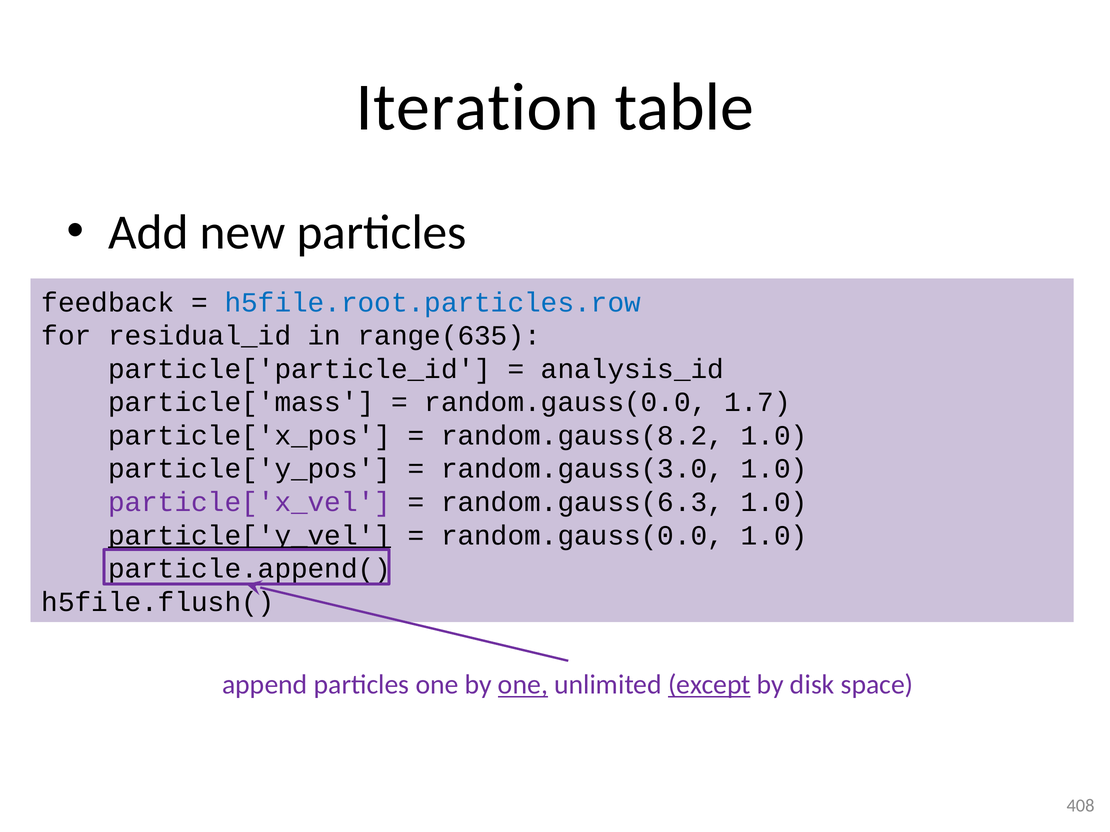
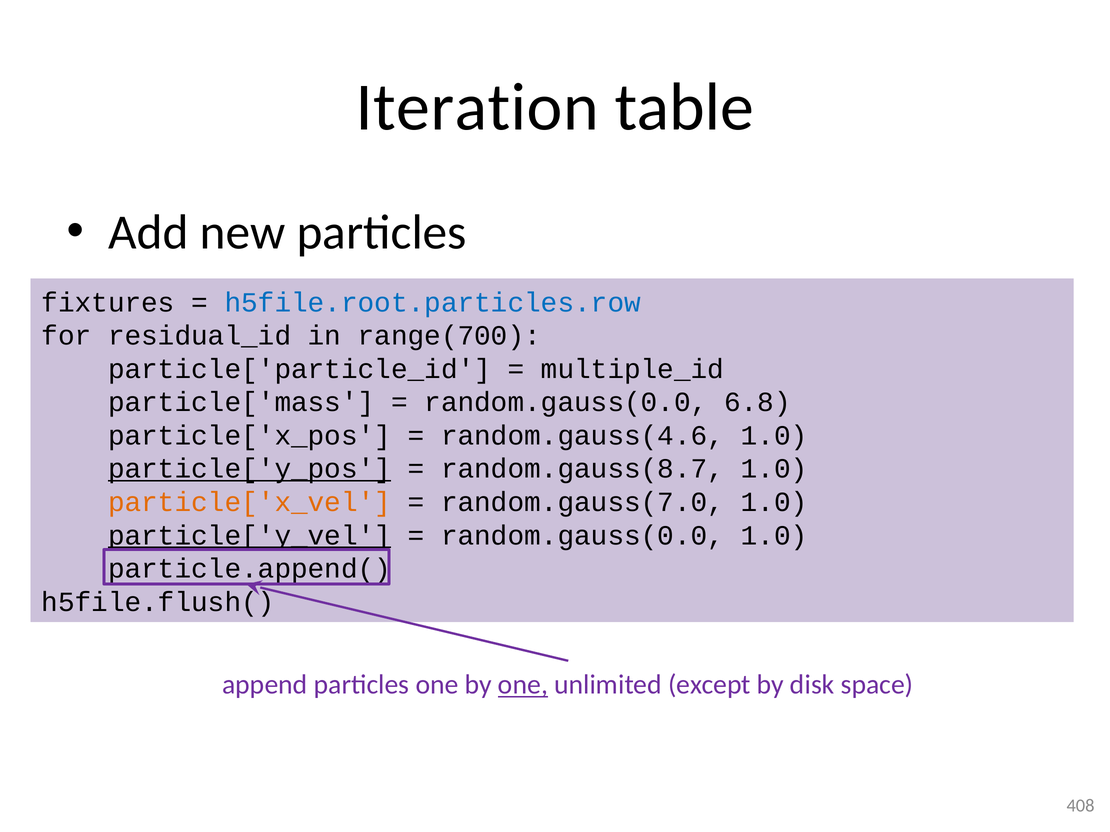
feedback: feedback -> fixtures (108, 303)
range(635: range(635 -> range(700 (449, 336)
analysis_id: analysis_id -> multiple_id (633, 369)
1.7: 1.7 -> 6.8 (757, 403)
random.gauss(8.2: random.gauss(8.2 -> random.gauss(4.6 (583, 436)
particle['y_pos underline: none -> present (250, 469)
random.gauss(3.0: random.gauss(3.0 -> random.gauss(8.7 (583, 469)
particle['x_vel colour: purple -> orange (250, 502)
random.gauss(6.3: random.gauss(6.3 -> random.gauss(7.0 (583, 502)
except underline: present -> none (709, 685)
